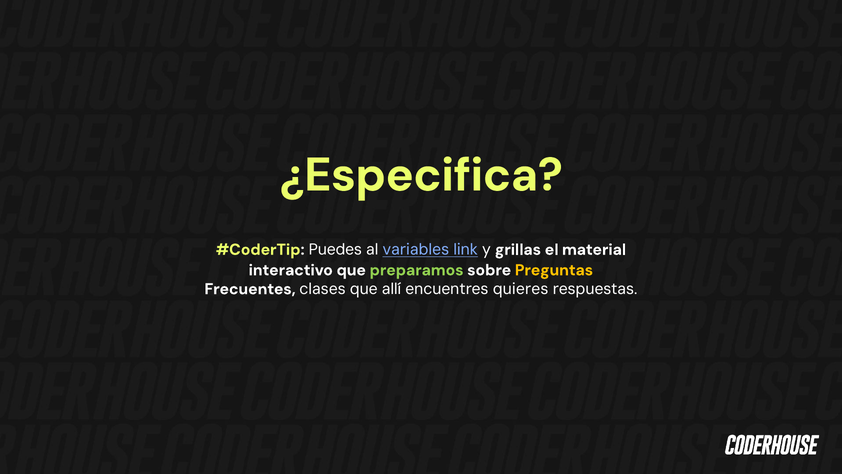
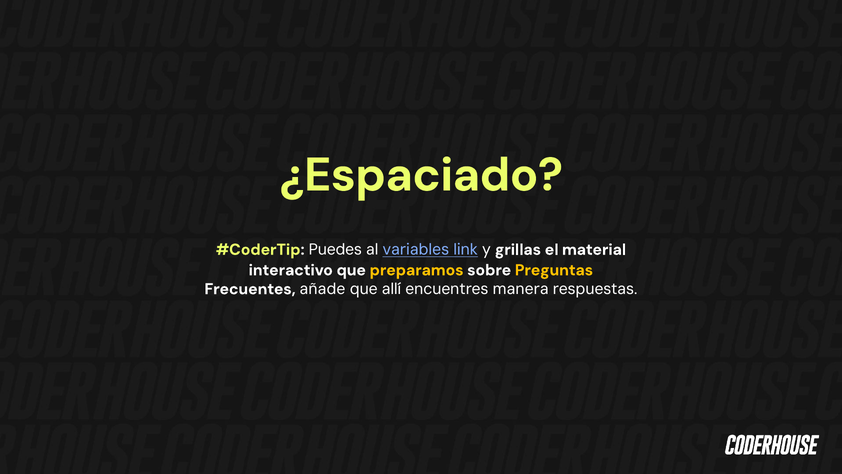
¿Especifica: ¿Especifica -> ¿Espaciado (421, 175)
preparamos colour: light green -> yellow (417, 270)
clases: clases -> añade (322, 289)
quieres: quieres -> manera (521, 289)
